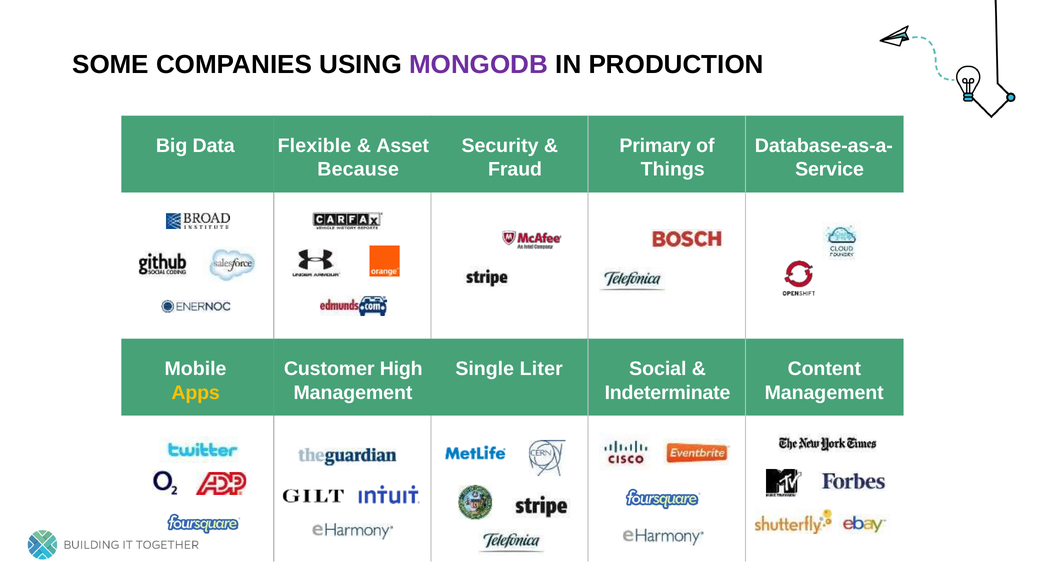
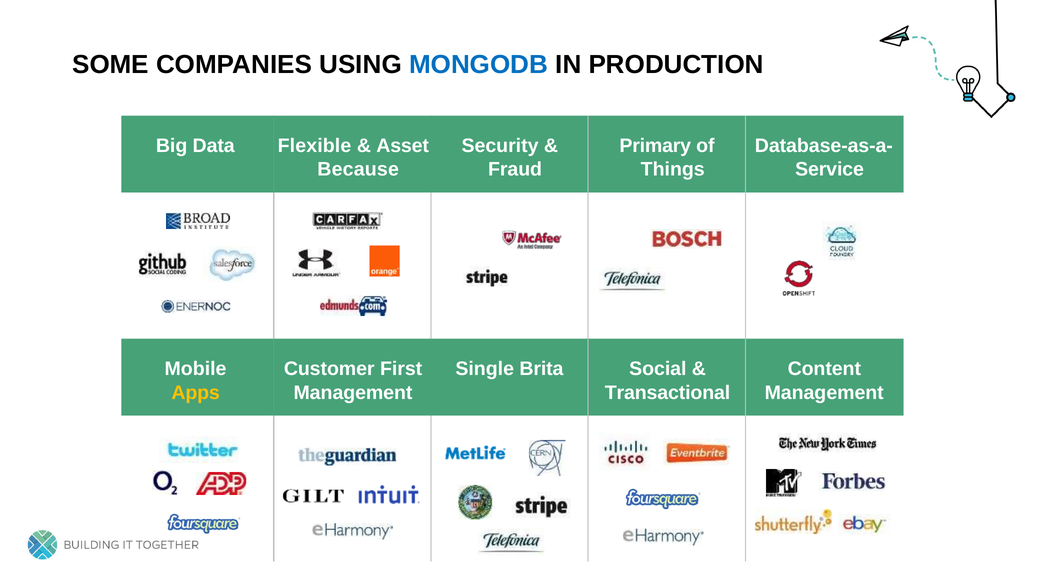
MONGODB colour: purple -> blue (479, 65)
High: High -> First (401, 369)
Liter: Liter -> Brita (541, 369)
Indeterminate: Indeterminate -> Transactional (668, 392)
